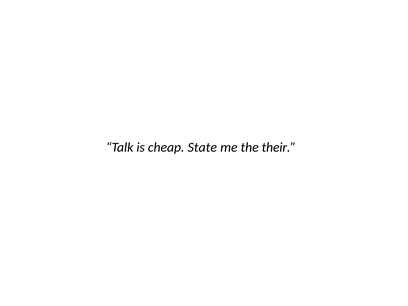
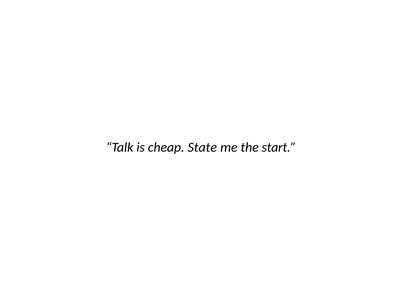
their: their -> start (279, 147)
